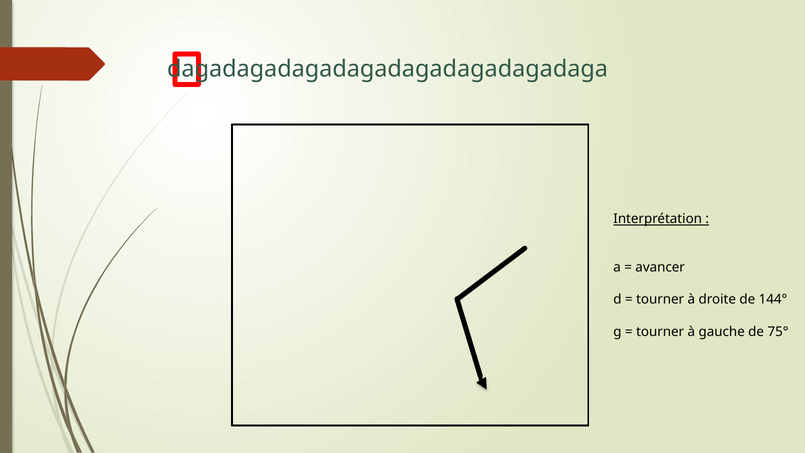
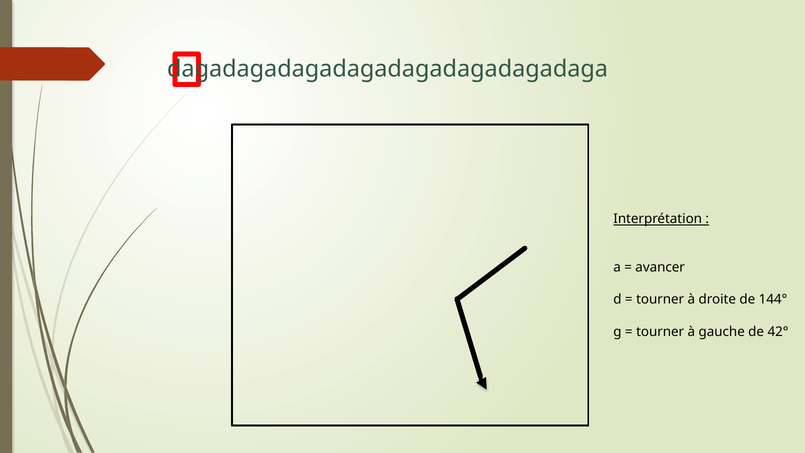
75°: 75° -> 42° (778, 331)
